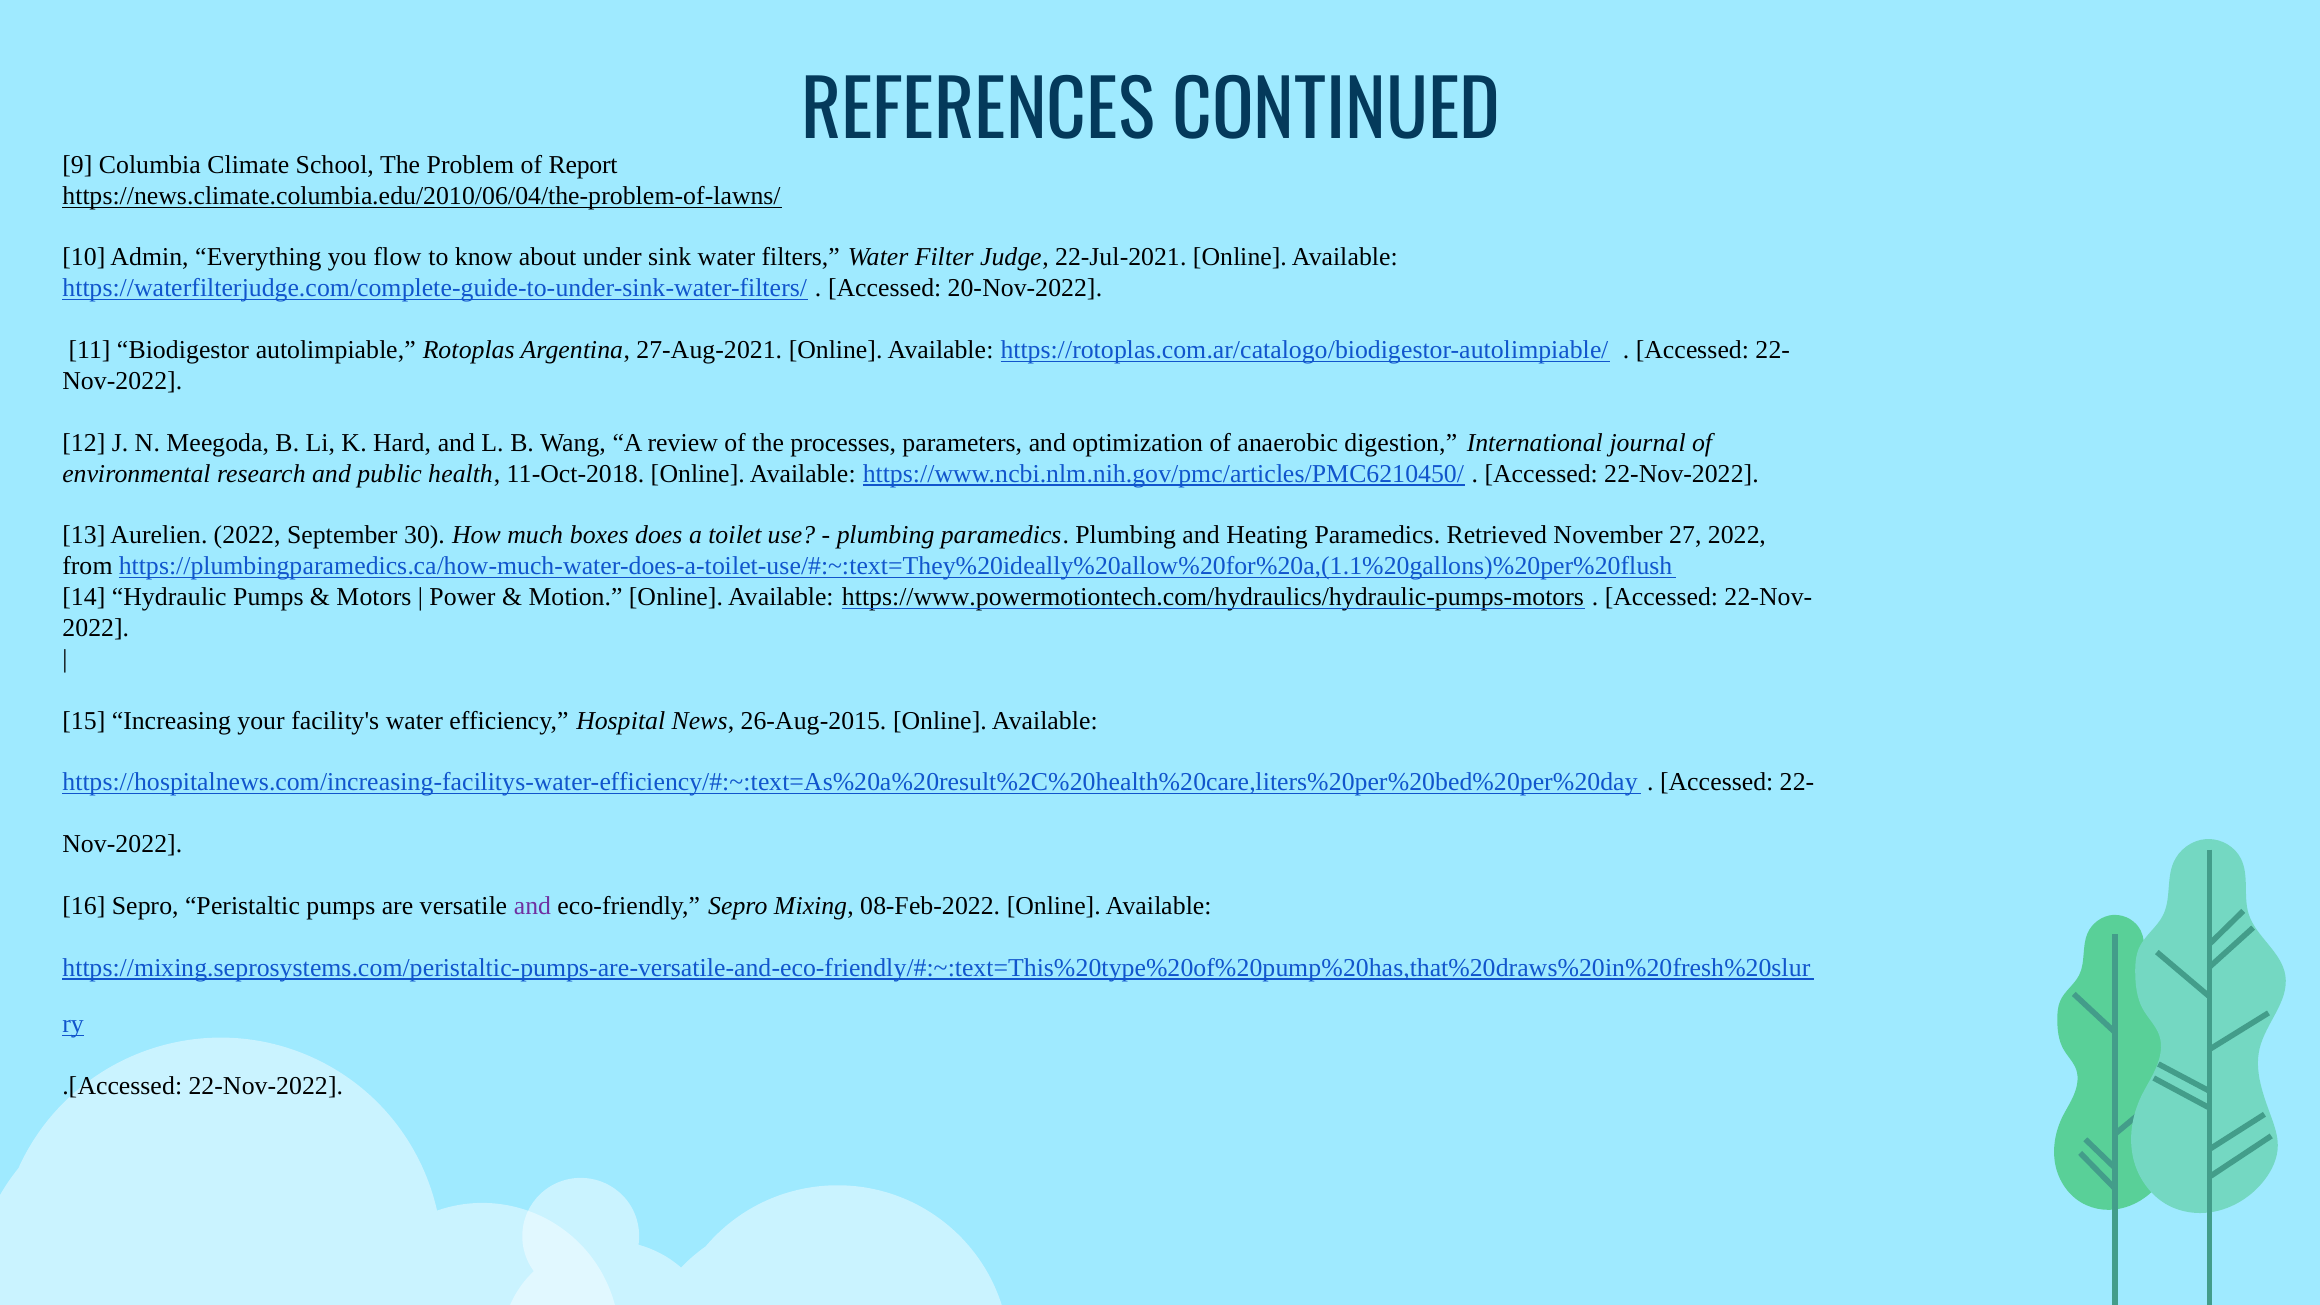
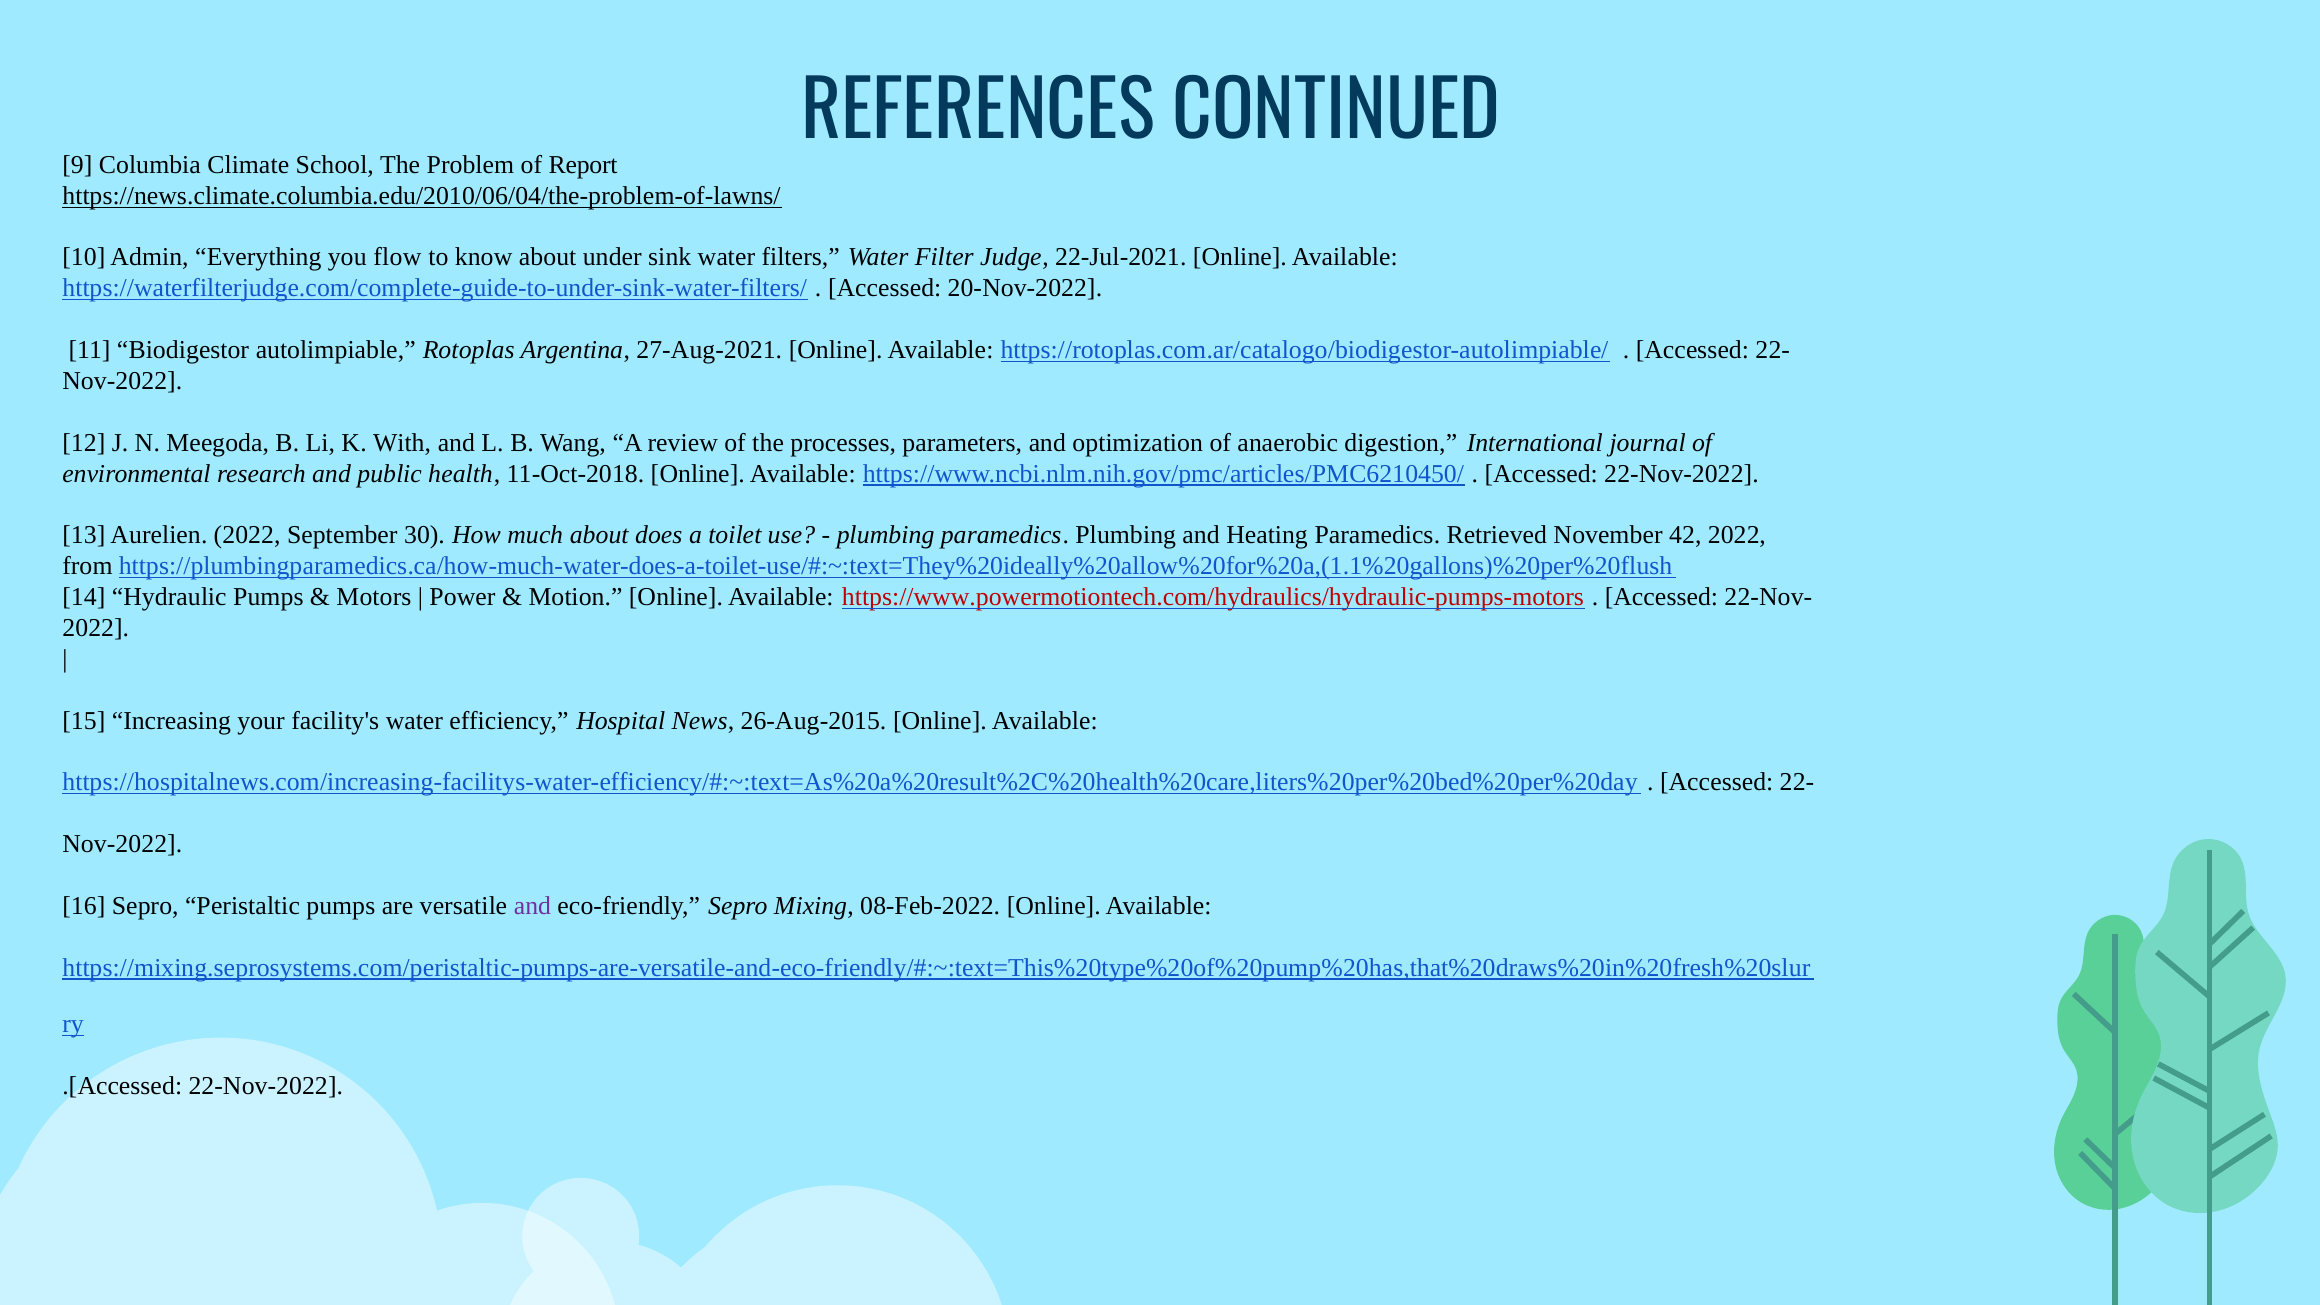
Hard: Hard -> With (402, 443)
much boxes: boxes -> about (599, 535)
27: 27 -> 42 (1685, 535)
https://www.powermotiontech.com/hydraulics/hydraulic-pumps-motors colour: black -> red (1213, 597)
